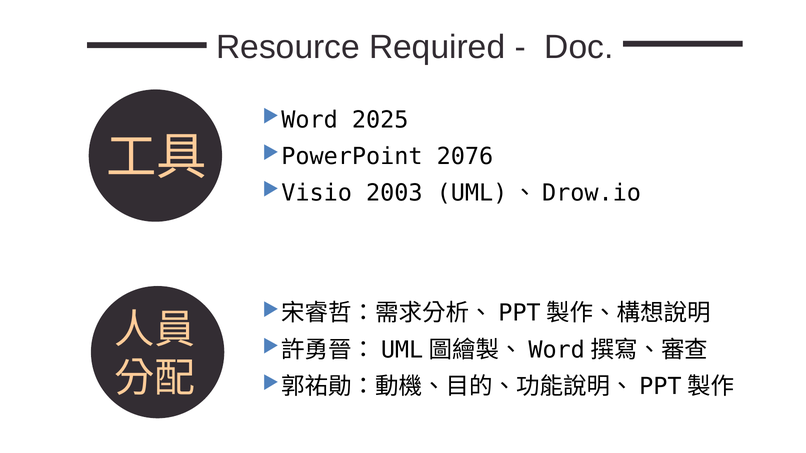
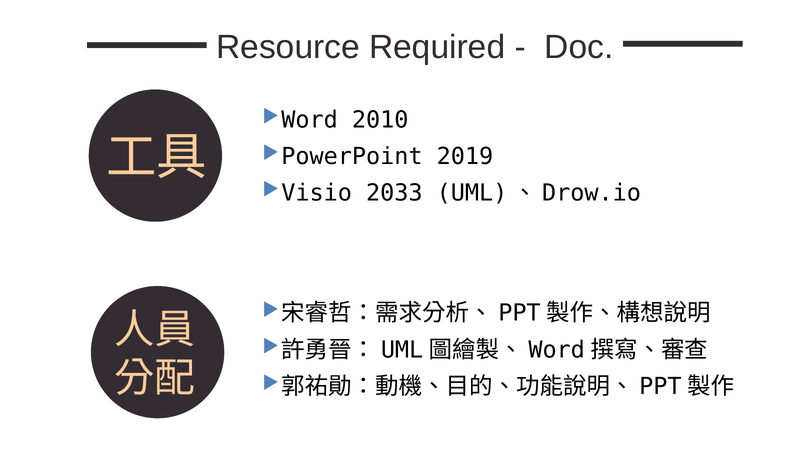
2025: 2025 -> 2010 (380, 120)
2076: 2076 -> 2019 (465, 157)
2003: 2003 -> 2033 (394, 193)
